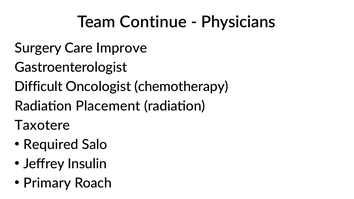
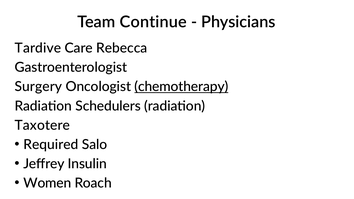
Surgery: Surgery -> Tardive (38, 48)
Improve: Improve -> Rebecca (122, 48)
Difficult: Difficult -> Surgery (38, 87)
chemotherapy underline: none -> present (181, 87)
Placement: Placement -> Schedulers (108, 106)
Primary: Primary -> Women (47, 183)
